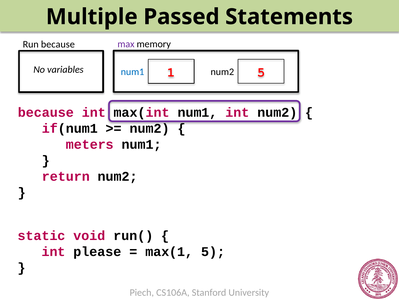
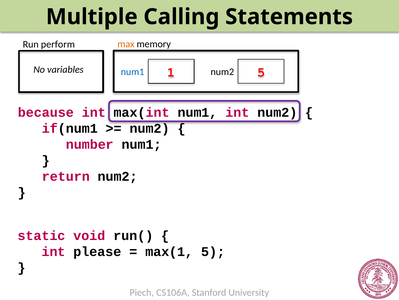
Passed: Passed -> Calling (181, 17)
max colour: purple -> orange (126, 44)
Run because: because -> perform (58, 44)
meters: meters -> number (90, 144)
